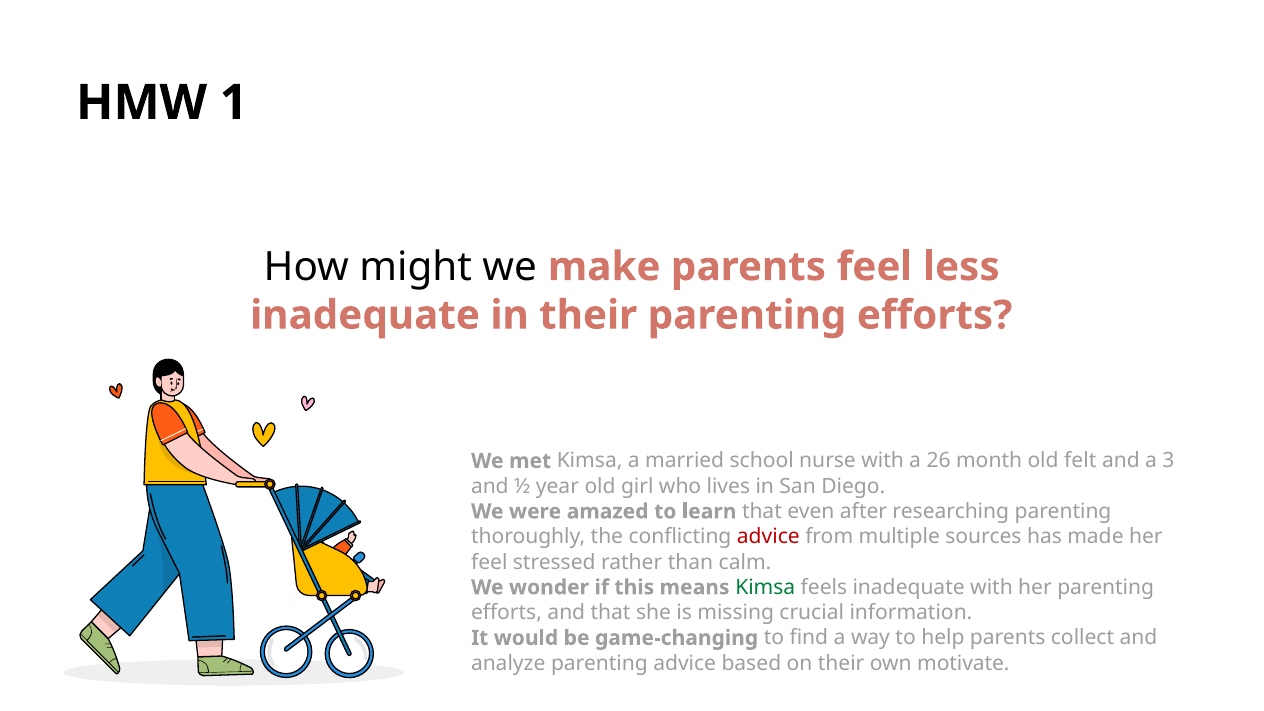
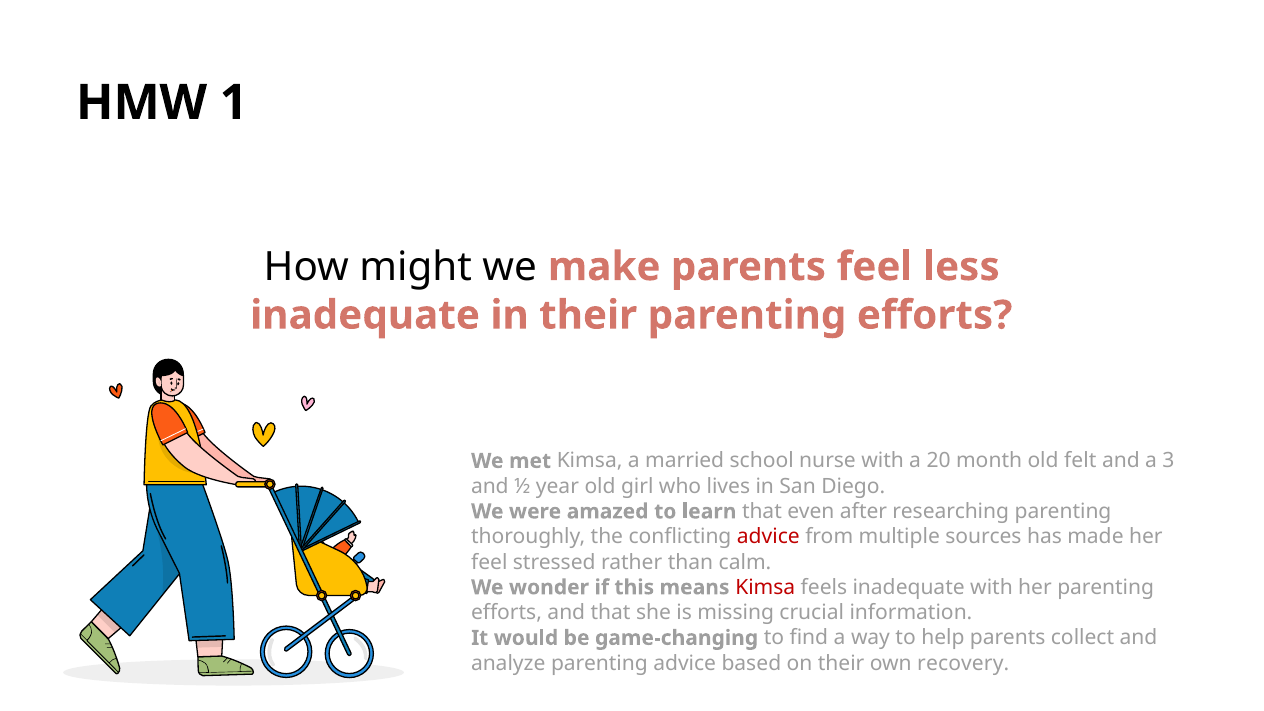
26: 26 -> 20 (939, 461)
Kimsa colour: green -> red (765, 587)
motivate: motivate -> recovery (963, 663)
